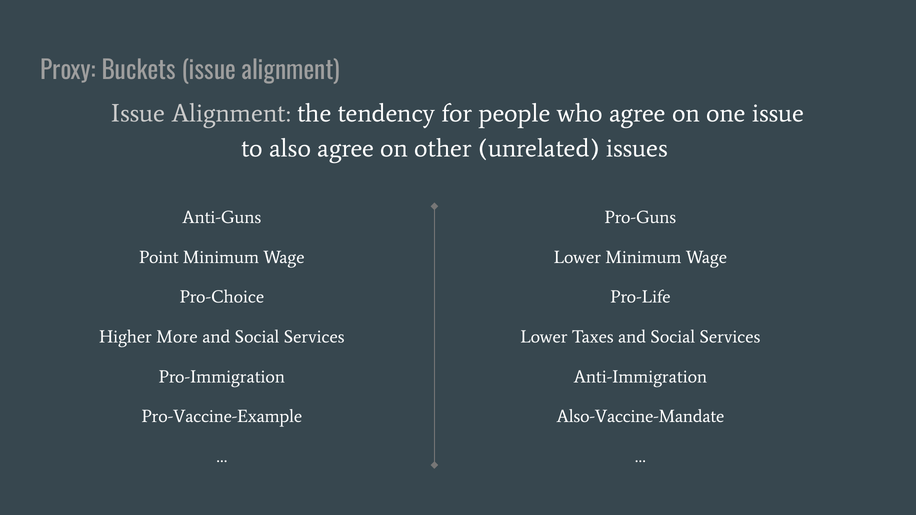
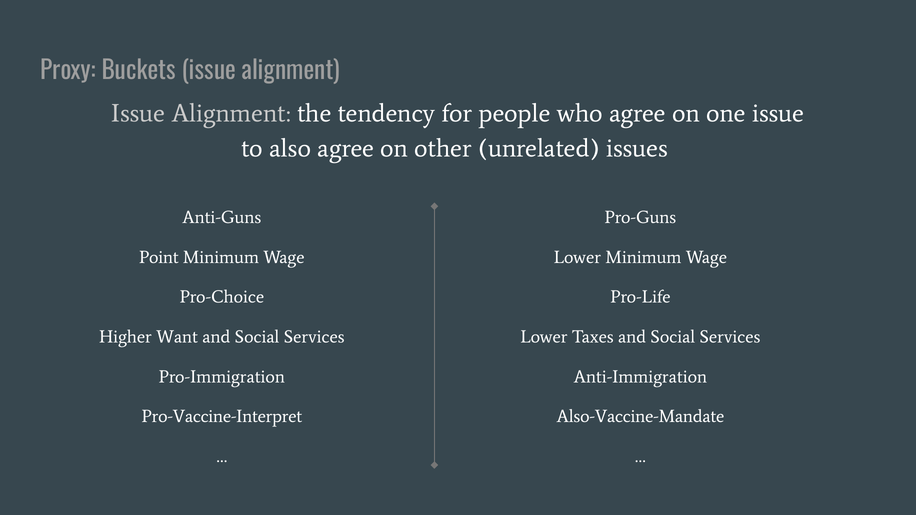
More: More -> Want (177, 337)
Pro-Vaccine-Example: Pro-Vaccine-Example -> Pro-Vaccine-Interpret (222, 417)
